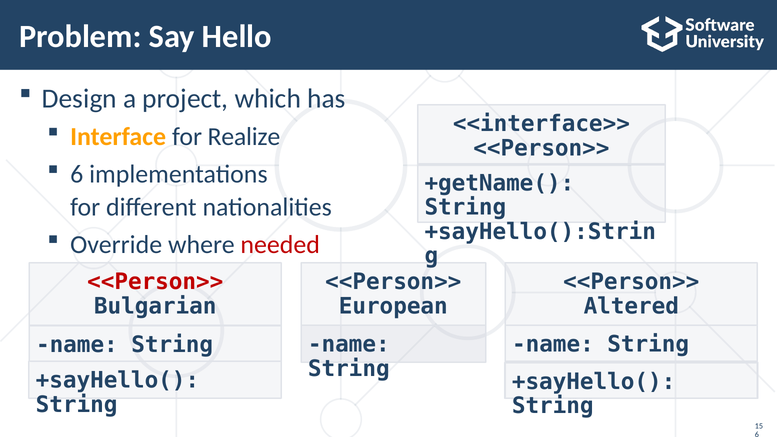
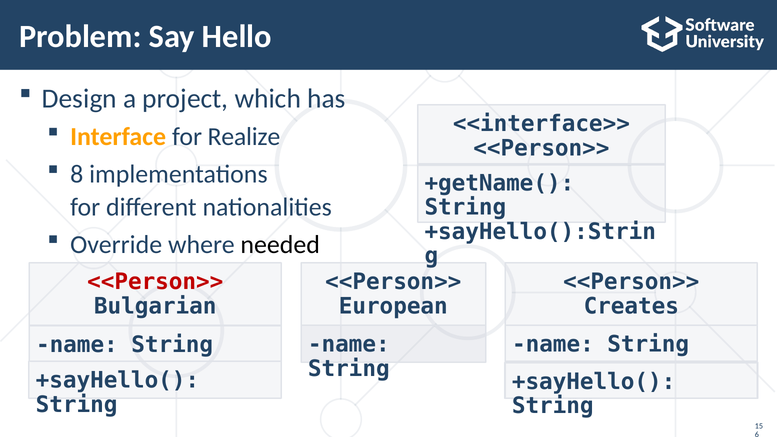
6: 6 -> 8 (77, 174)
needed colour: red -> black (280, 245)
Altered: Altered -> Creates (631, 306)
